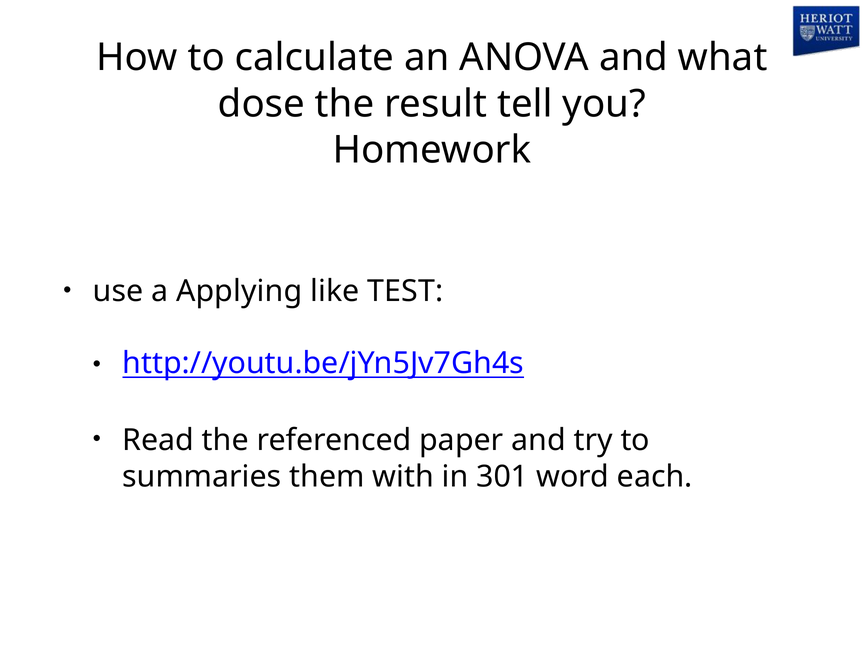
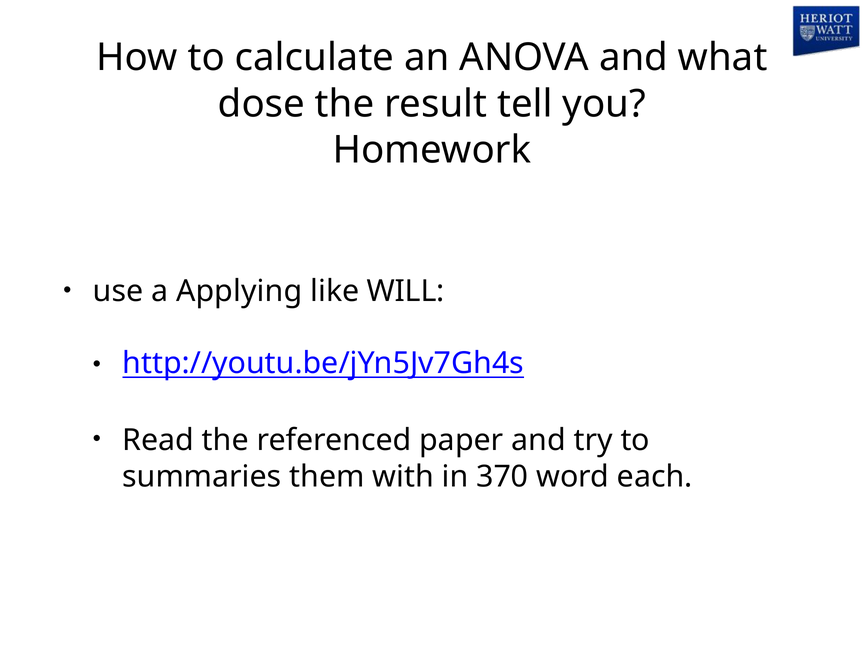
TEST: TEST -> WILL (406, 291)
301: 301 -> 370 (502, 477)
